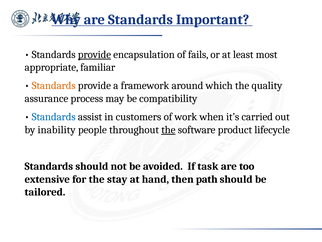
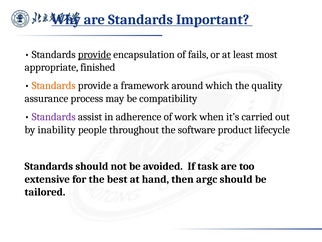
familiar: familiar -> finished (98, 67)
Standards colour: blue -> purple (54, 117)
customers: customers -> adherence (139, 117)
the underline: present -> none (168, 130)
stay: stay -> best (117, 179)
path: path -> argc (207, 179)
